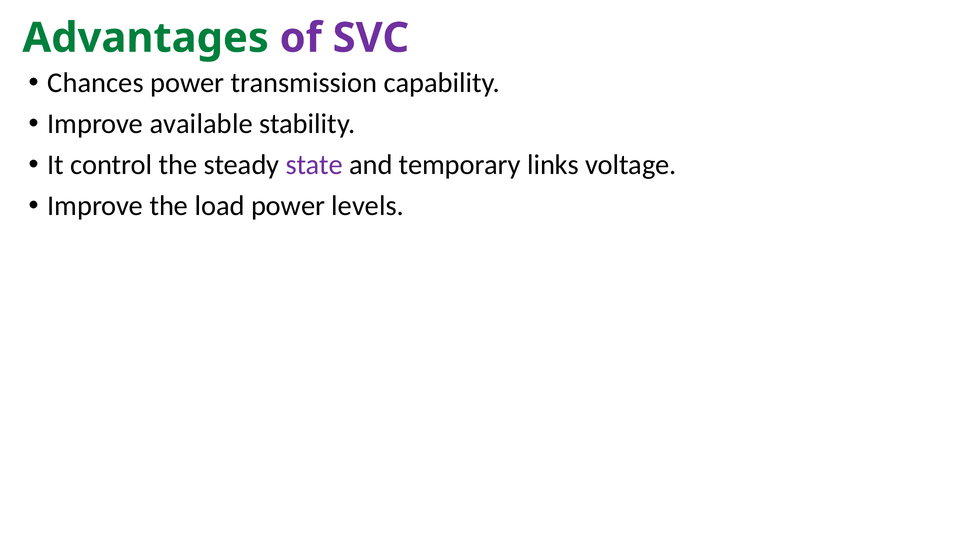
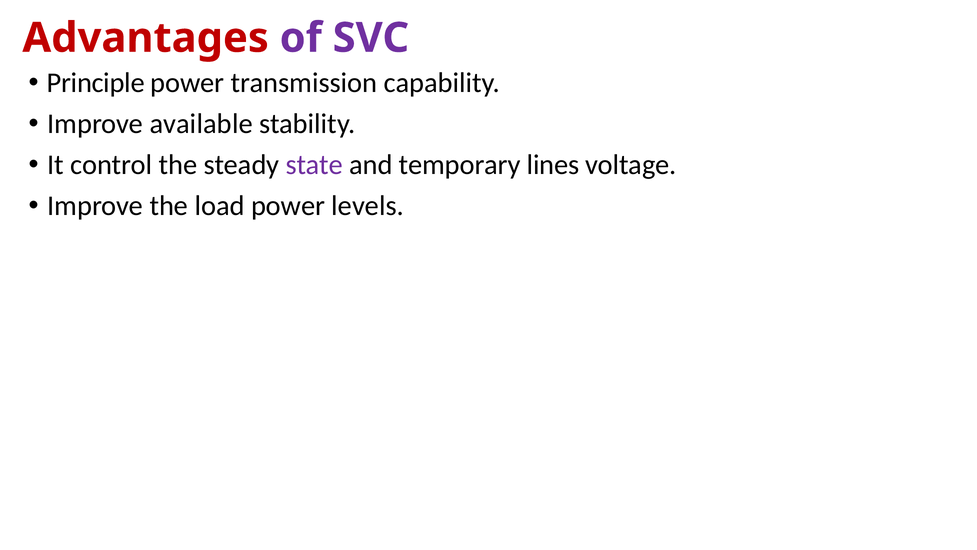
Advantages colour: green -> red (146, 38)
Chances: Chances -> Principle (96, 83)
links: links -> lines (553, 165)
